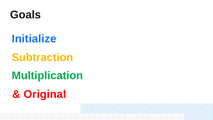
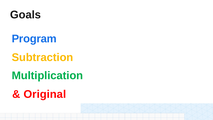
Initialize: Initialize -> Program (34, 39)
